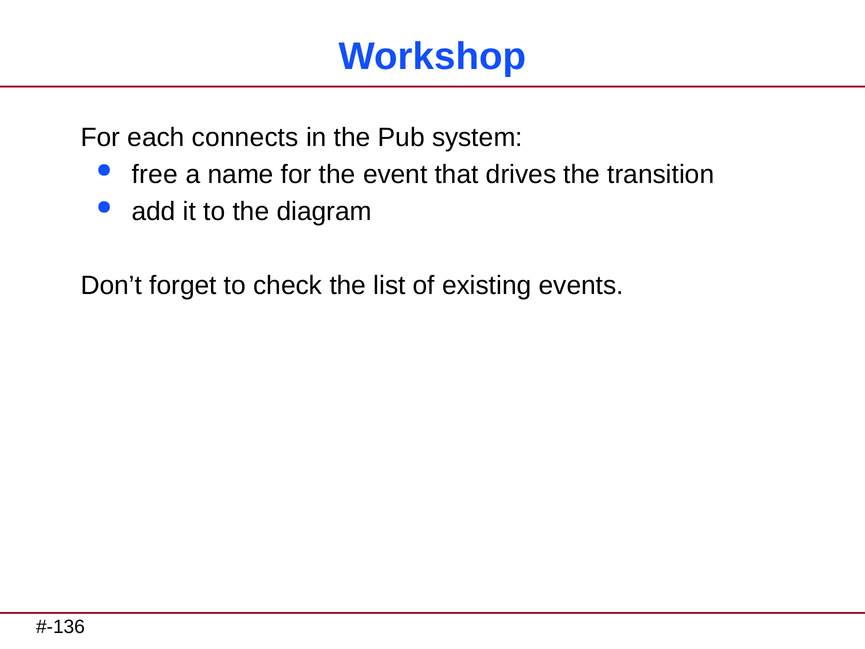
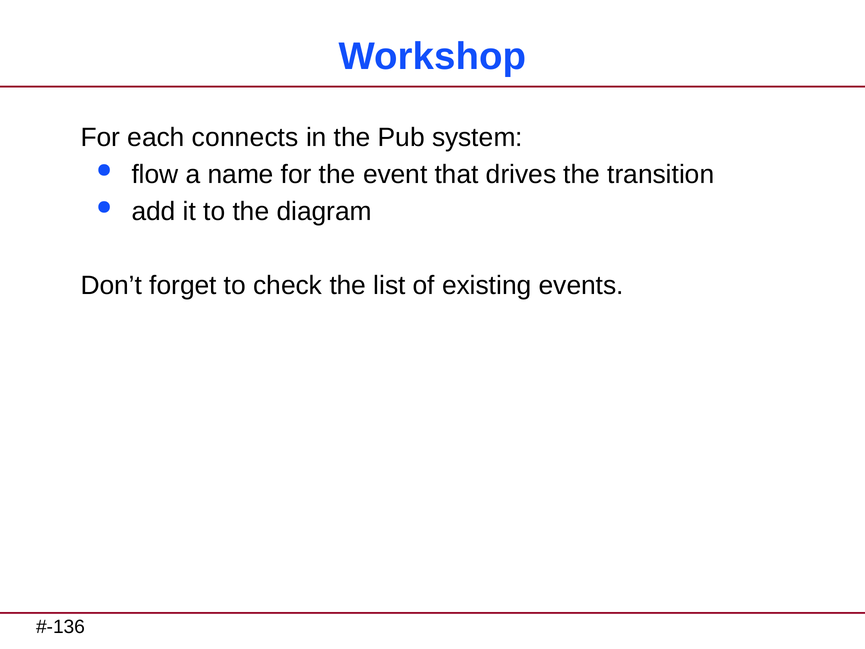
free: free -> flow (155, 174)
